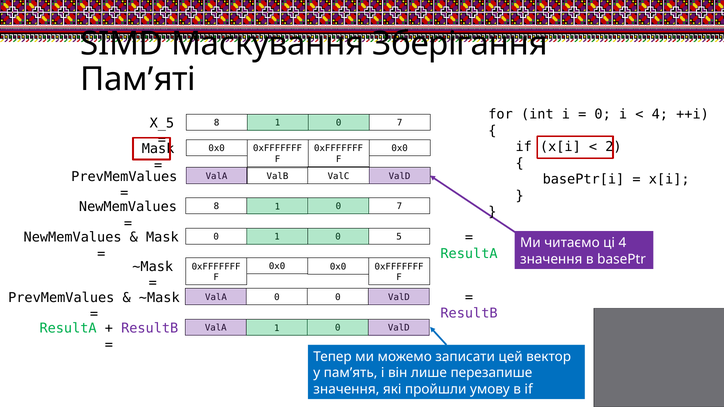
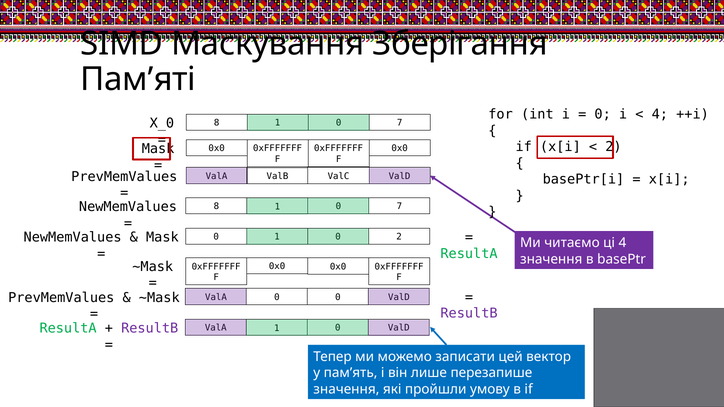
X_5: X_5 -> X_0 (162, 123)
5: 5 -> 2 (399, 237)
